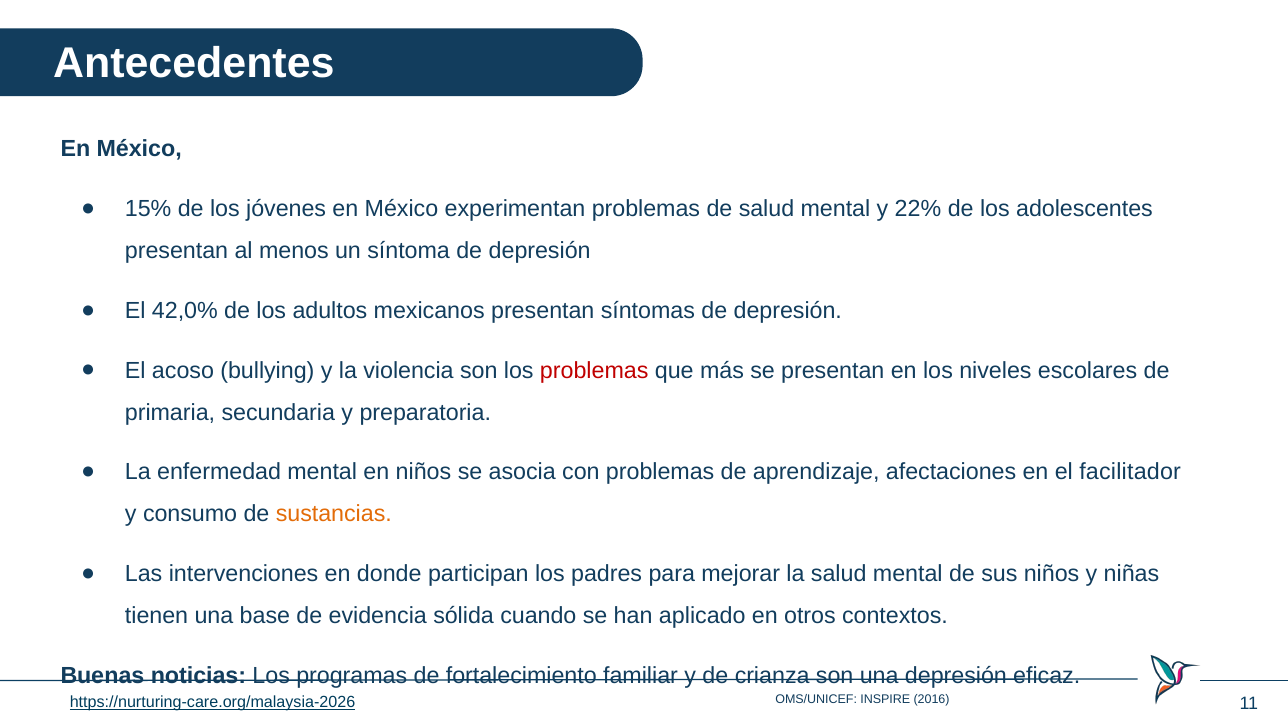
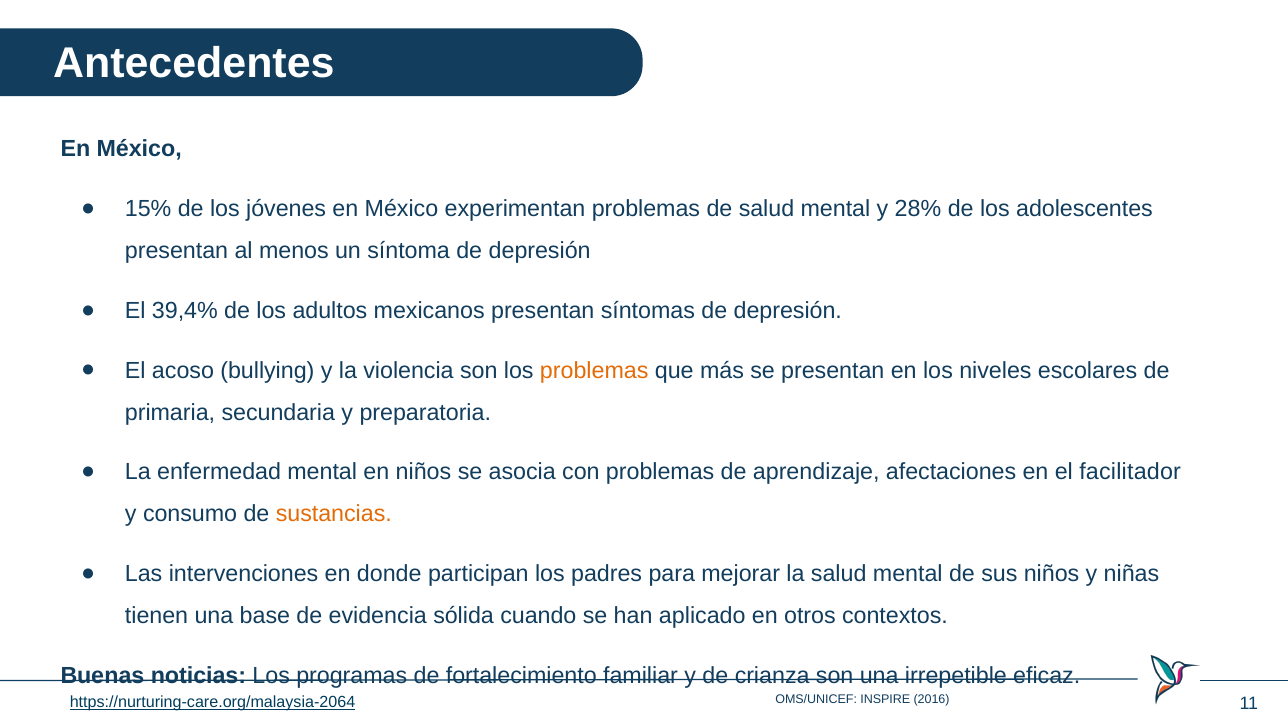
22%: 22% -> 28% (918, 209)
42,0%: 42,0% -> 39,4% (185, 311)
problemas colour: red -> orange (594, 370)
una depresión: depresión -> irrepetible (956, 675)
https://nurturing-care.org/malaysia-2026: https://nurturing-care.org/malaysia-2026 -> https://nurturing-care.org/malaysia-2064 (213, 702)
